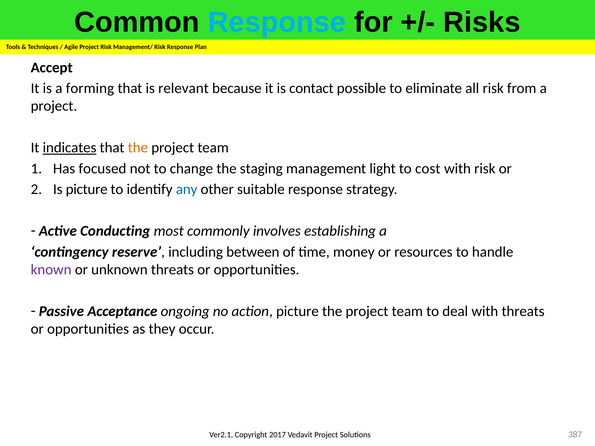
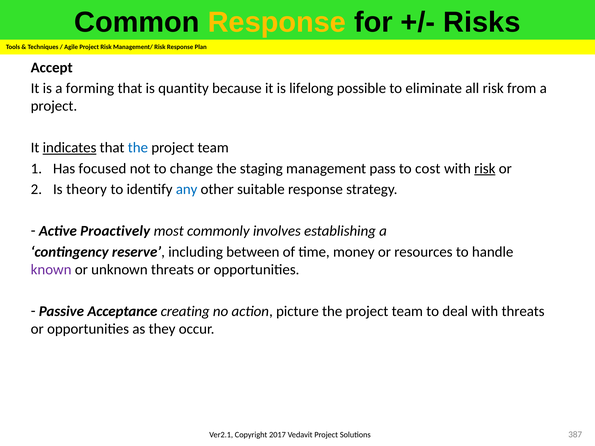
Response colour: light blue -> yellow (277, 22)
relevant: relevant -> quantity (183, 88)
contact: contact -> lifelong (311, 88)
the colour: orange -> blue (138, 148)
light: light -> pass (383, 169)
risk underline: none -> present (485, 169)
Is picture: picture -> theory (87, 189)
Conducting: Conducting -> Proactively (115, 231)
ongoing: ongoing -> creating (185, 311)
